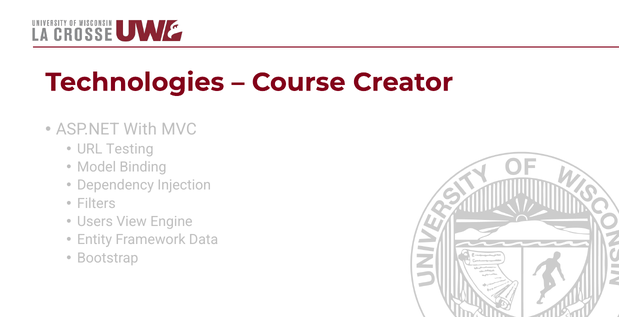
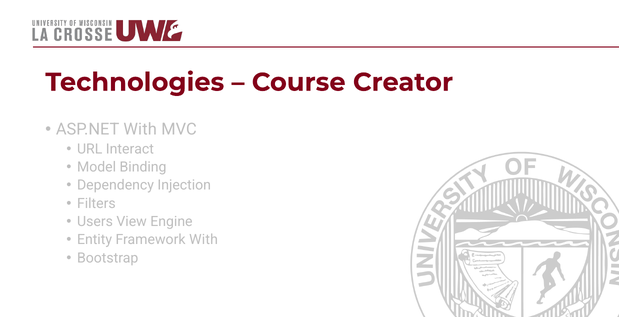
Testing: Testing -> Interact (130, 149)
Framework Data: Data -> With (204, 239)
